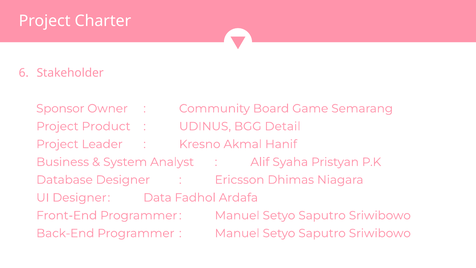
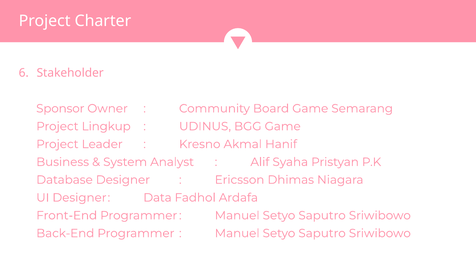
Product: Product -> Lingkup (106, 126)
BGG Detail: Detail -> Game (283, 126)
